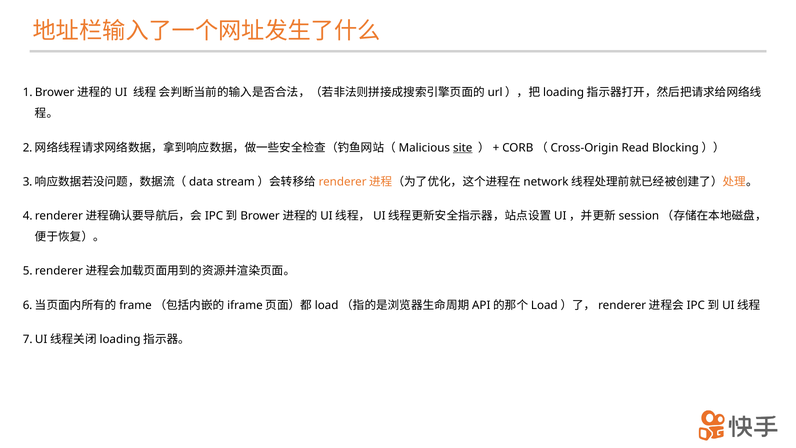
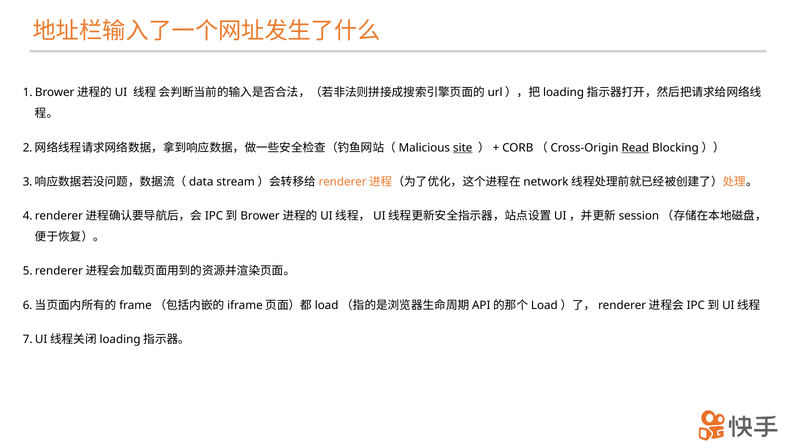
Read underline: none -> present (635, 148)
